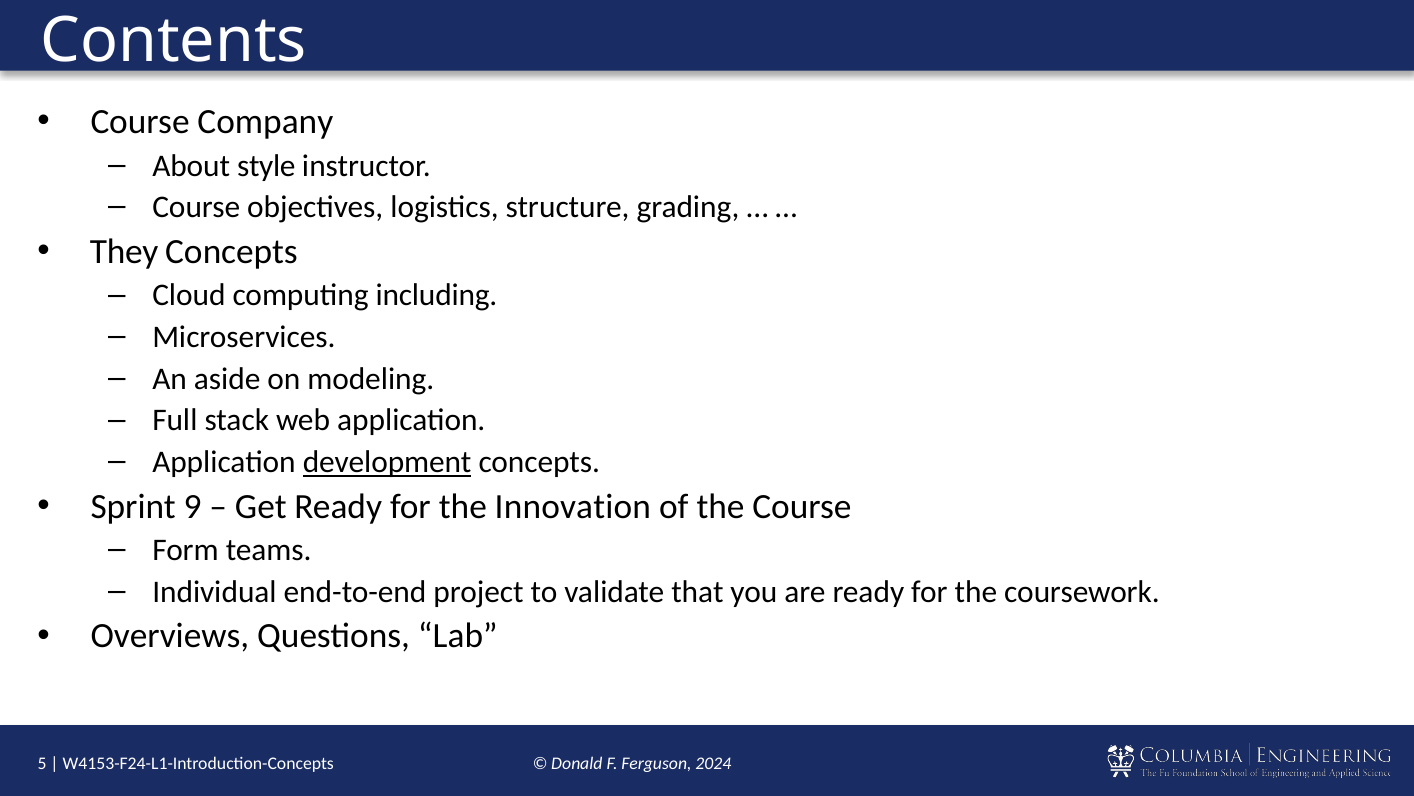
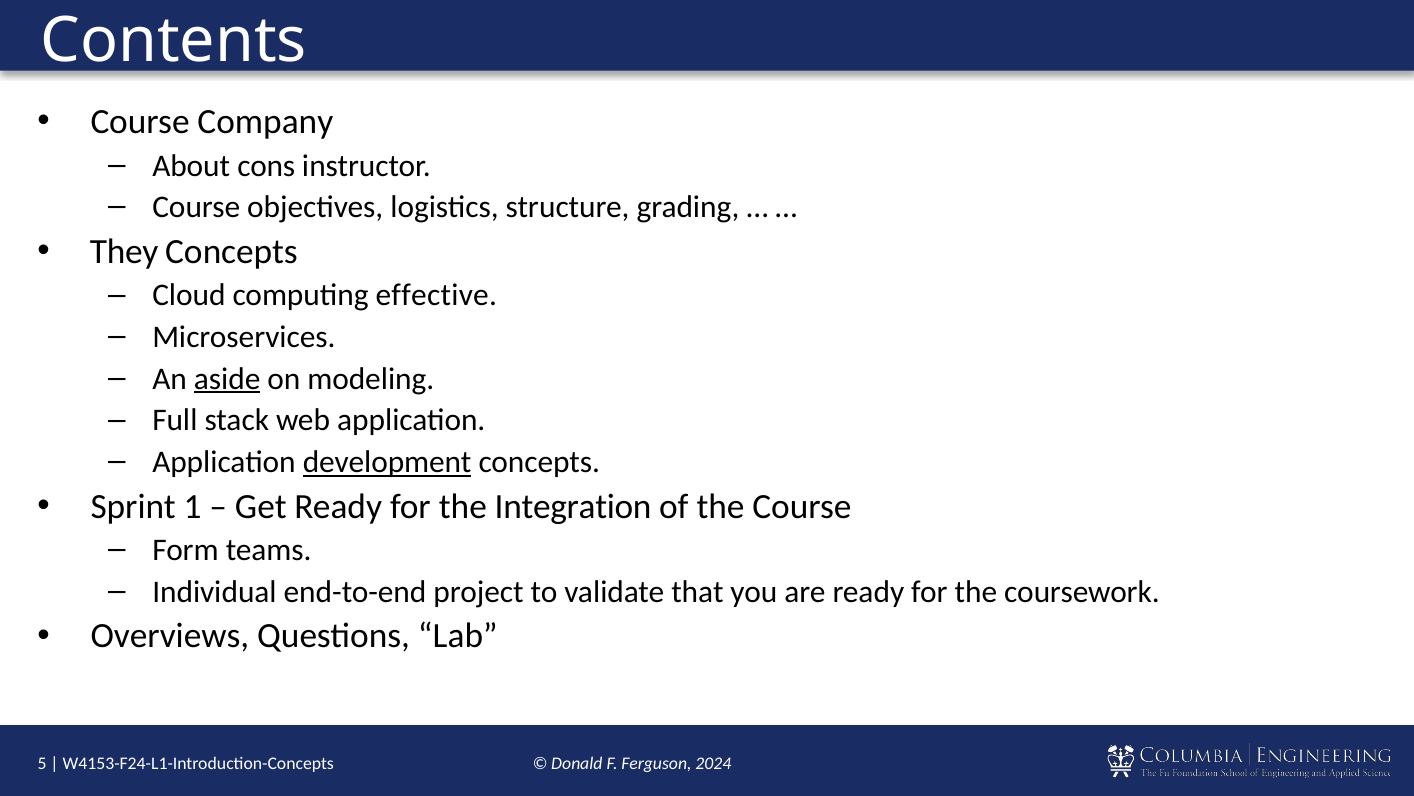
style: style -> cons (266, 166)
including: including -> effective (436, 295)
aside underline: none -> present (227, 379)
9: 9 -> 1 (193, 506)
Innovation: Innovation -> Integration (573, 506)
